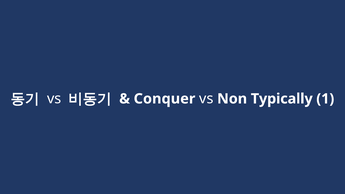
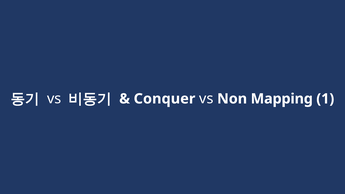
Typically: Typically -> Mapping (282, 99)
